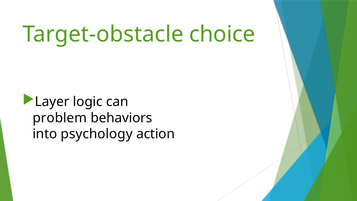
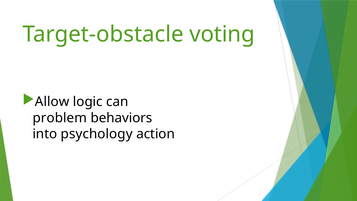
choice: choice -> voting (222, 34)
Layer: Layer -> Allow (52, 102)
